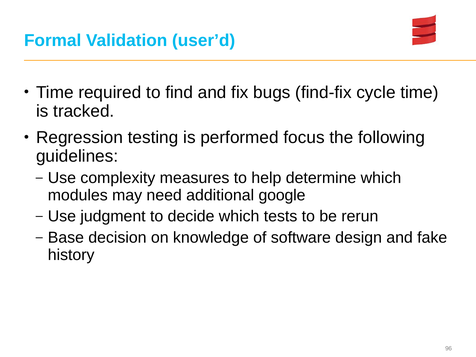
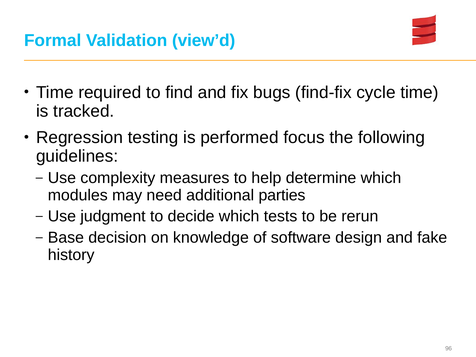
user’d: user’d -> view’d (204, 41)
google: google -> parties (282, 195)
